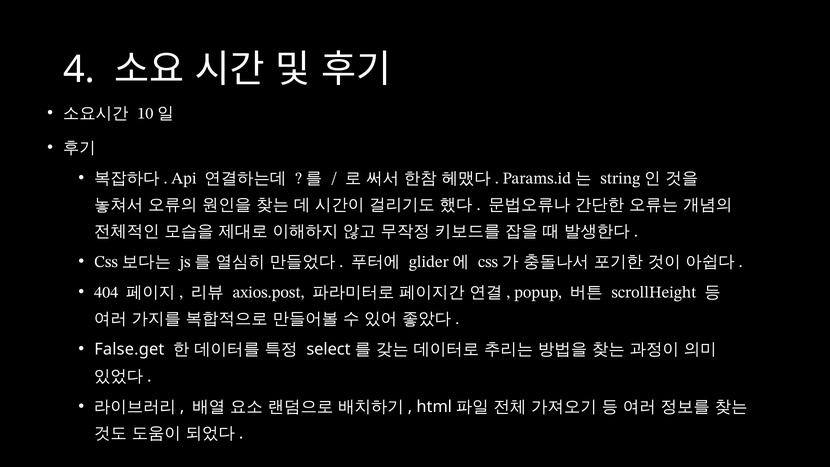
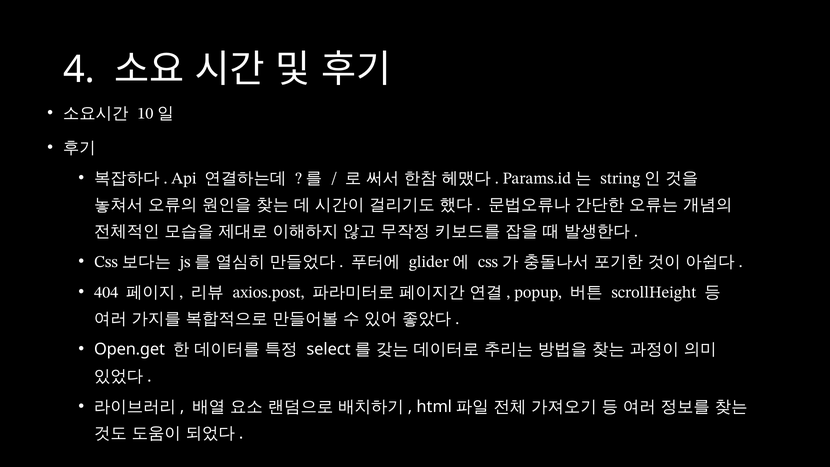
False.get: False.get -> Open.get (129, 349)
